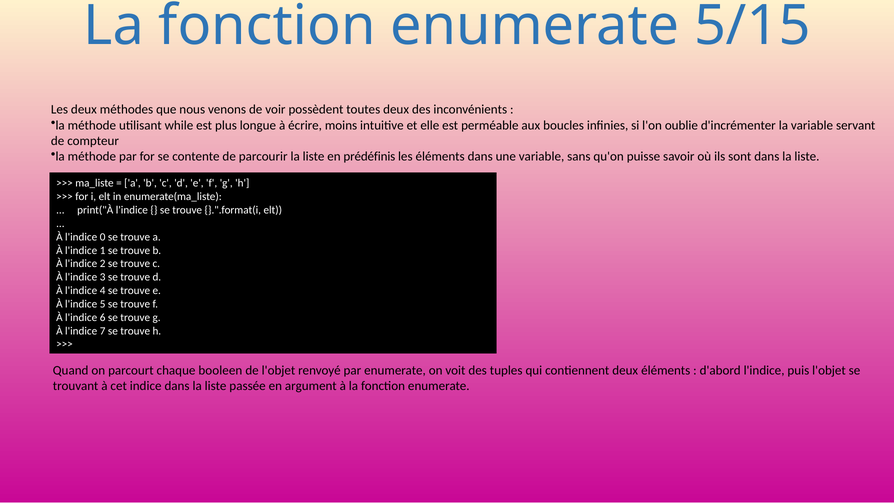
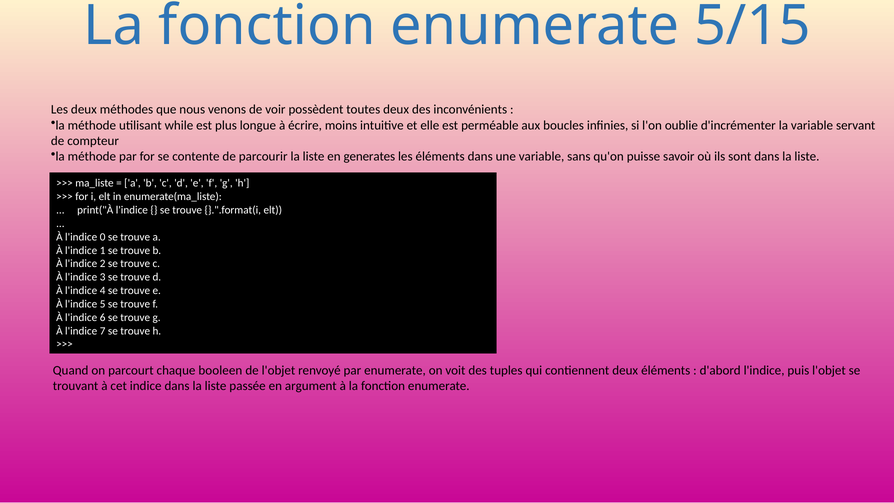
prédéfinis: prédéfinis -> generates (369, 157)
